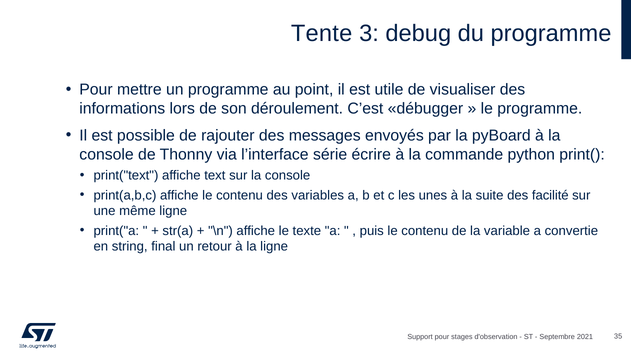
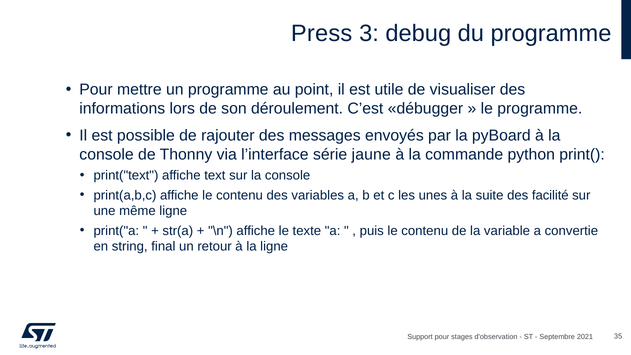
Tente: Tente -> Press (322, 34)
écrire: écrire -> jaune (371, 154)
